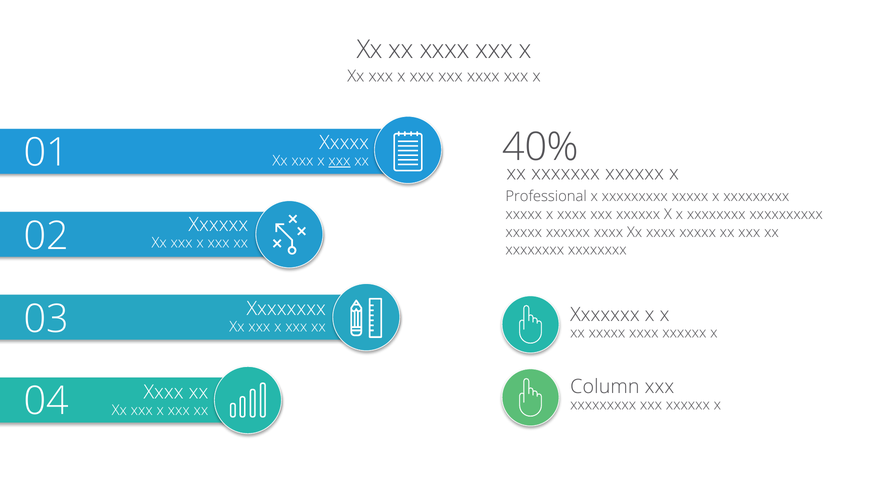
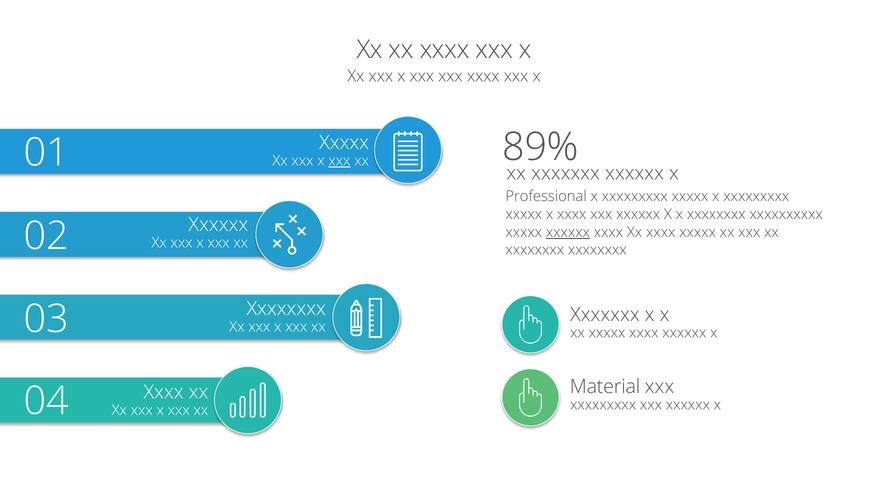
40%: 40% -> 89% (540, 147)
xxxxxx underline: none -> present (568, 232)
Column: Column -> Material (605, 386)
